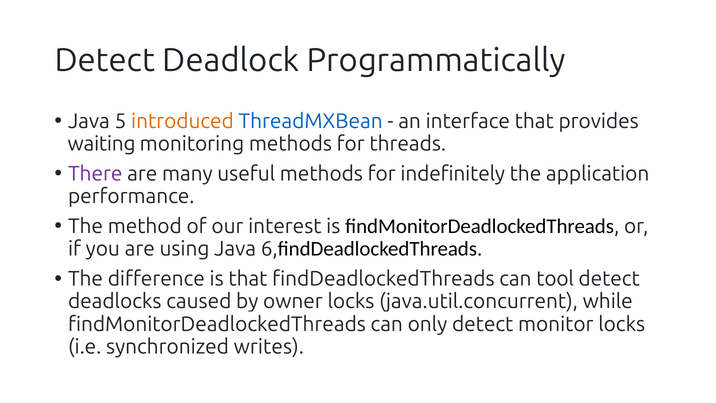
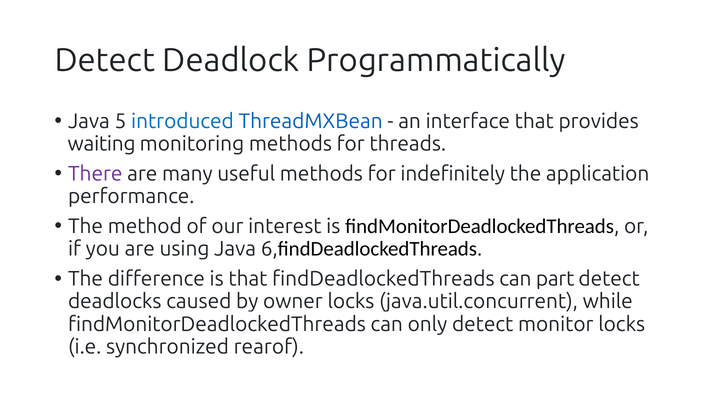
introduced colour: orange -> blue (182, 121)
tool: tool -> part (555, 279)
writes: writes -> rearof (269, 346)
